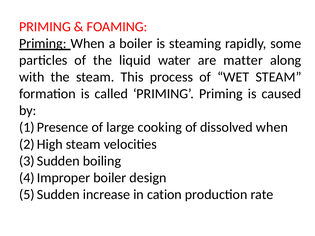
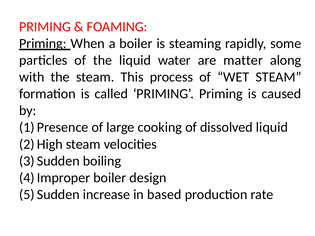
dissolved when: when -> liquid (272, 128)
cation: cation -> based (164, 195)
